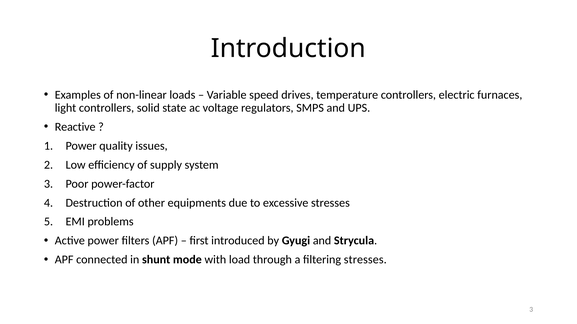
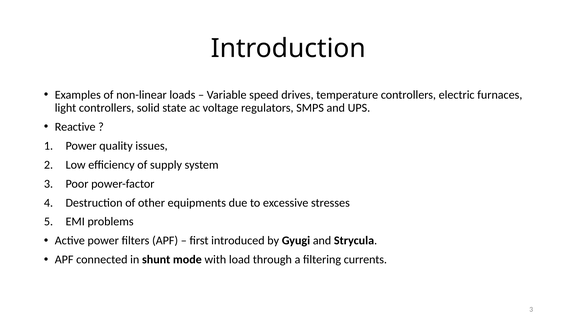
filtering stresses: stresses -> currents (365, 260)
